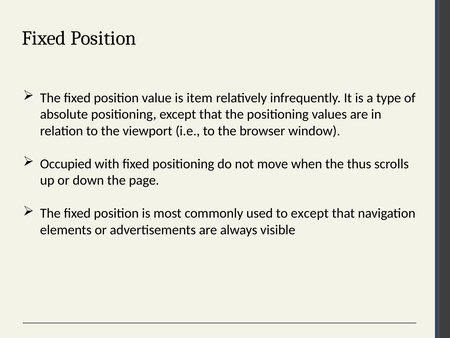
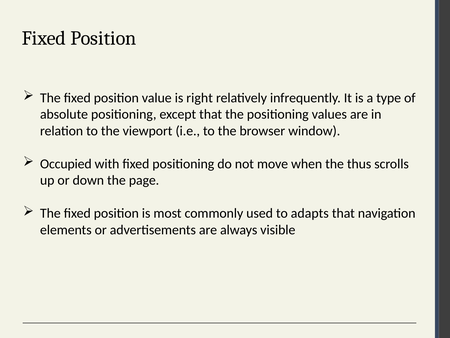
item: item -> right (200, 98)
to except: except -> adapts (310, 213)
